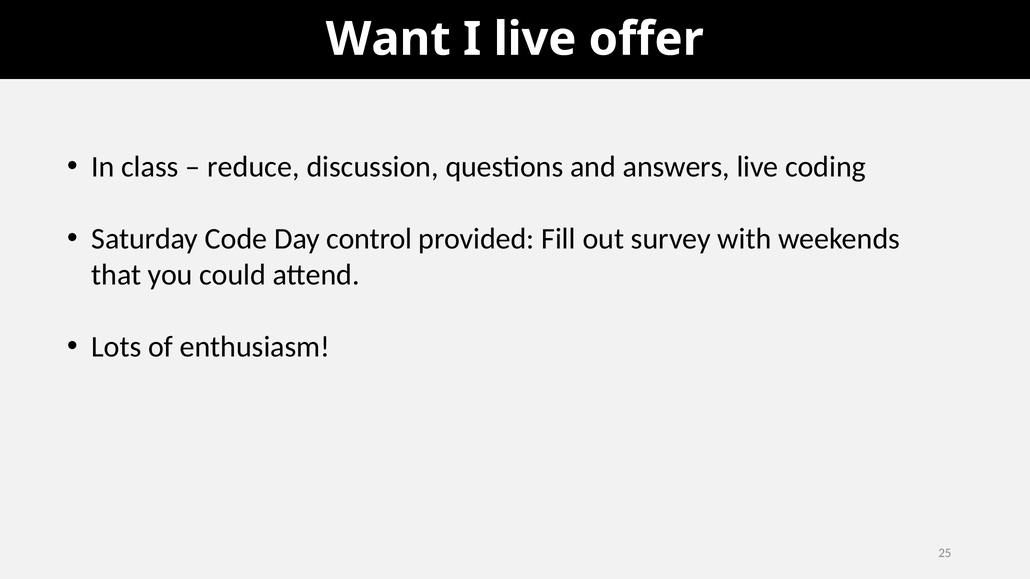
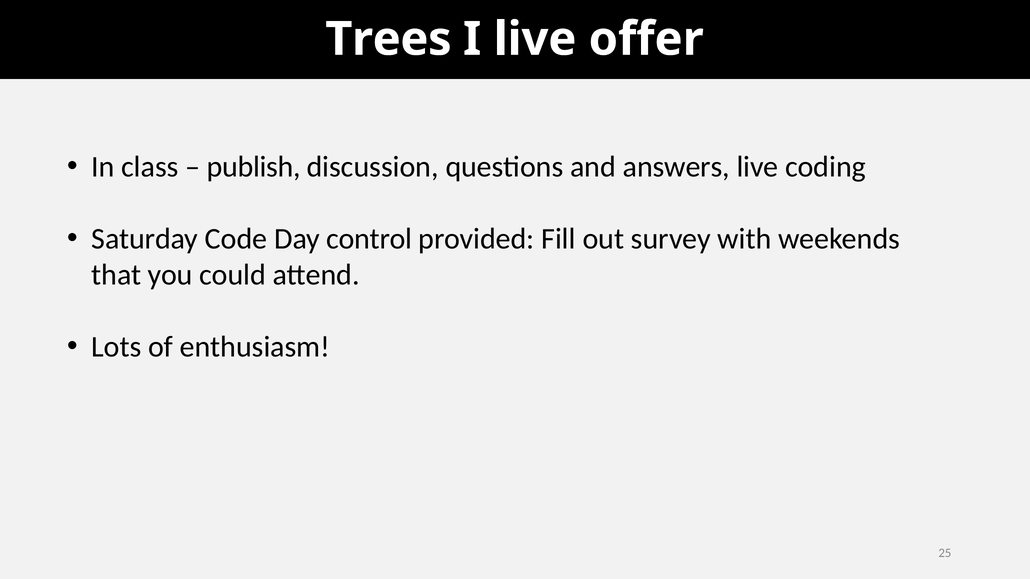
Want: Want -> Trees (388, 39)
reduce: reduce -> publish (254, 167)
